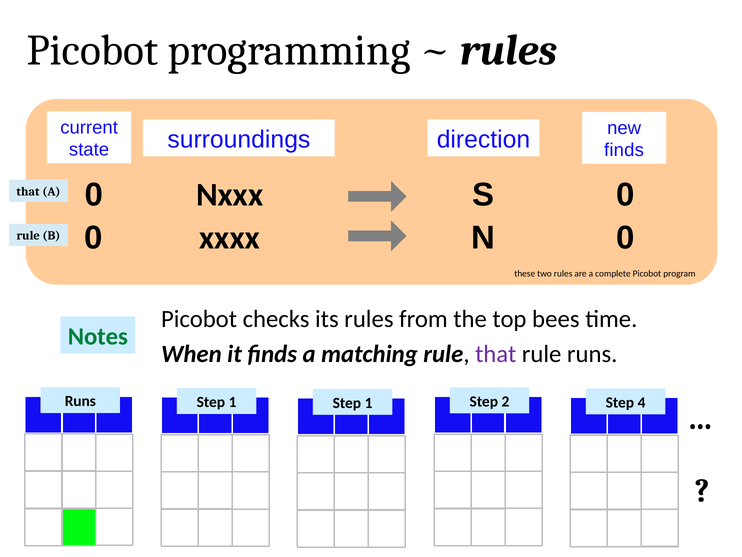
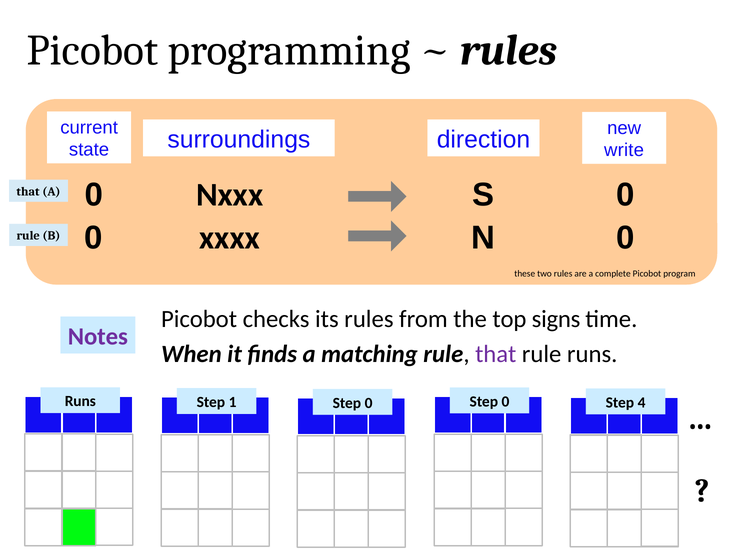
finds: finds -> write (624, 150)
bees: bees -> signs (556, 319)
Notes colour: green -> purple (98, 336)
1 Step 1: 1 -> 0 (369, 403)
2: 2 -> 0 (506, 401)
